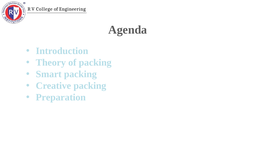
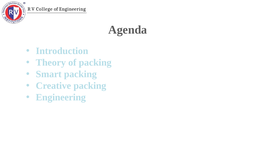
Preparation: Preparation -> Engineering (61, 97)
